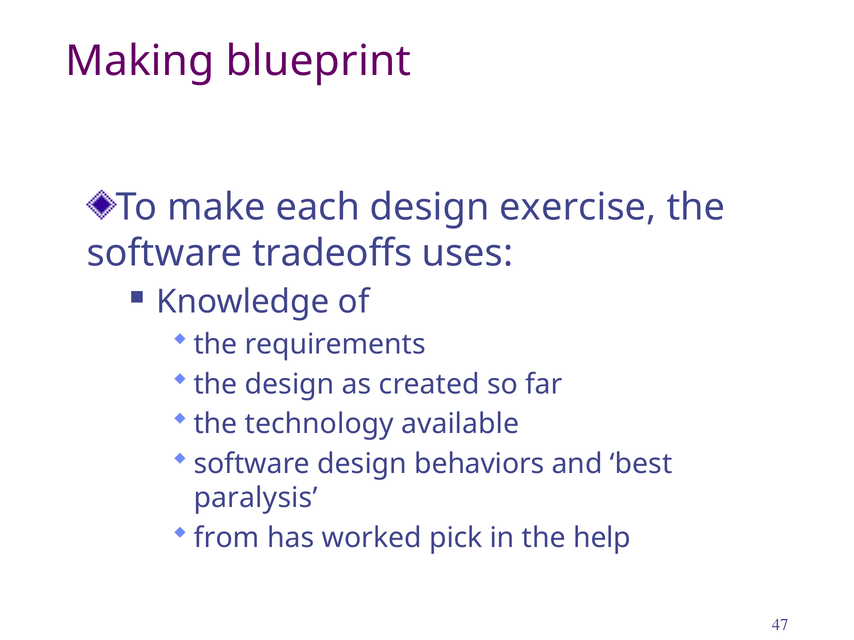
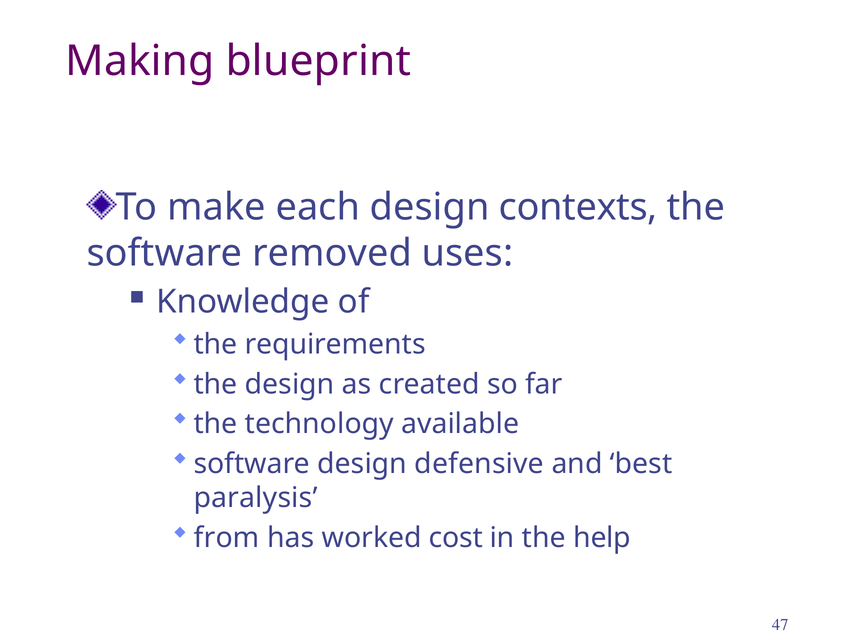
exercise: exercise -> contexts (578, 208)
tradeoffs: tradeoffs -> removed (332, 253)
behaviors: behaviors -> defensive (479, 464)
pick: pick -> cost (456, 538)
